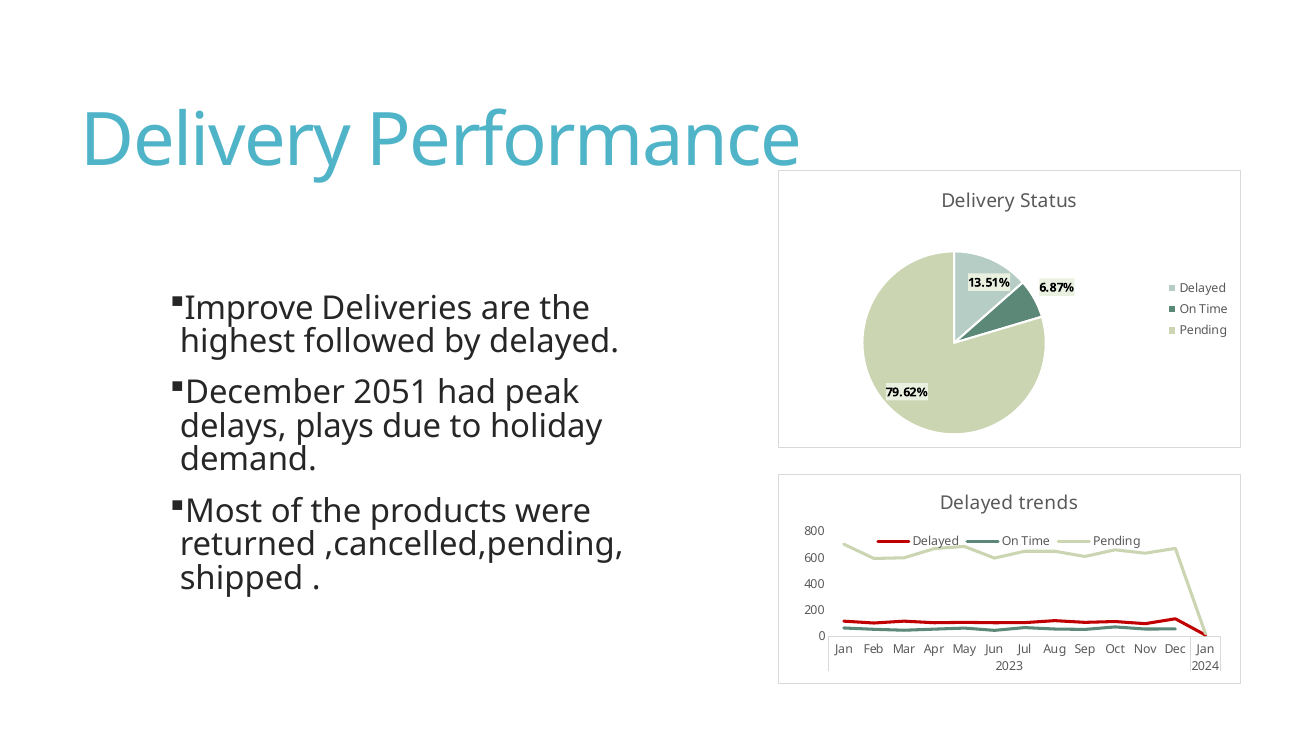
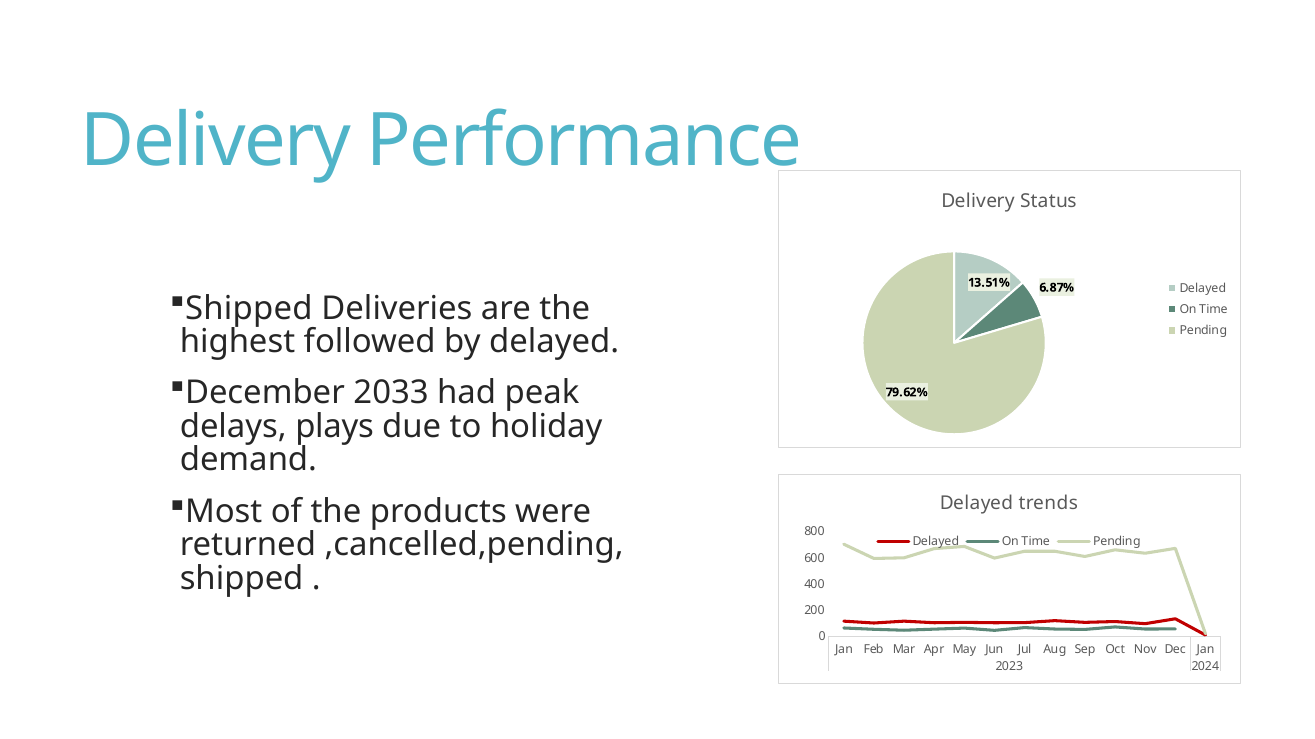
Improve: Improve -> Shipped (249, 309)
2051: 2051 -> 2033 (391, 393)
